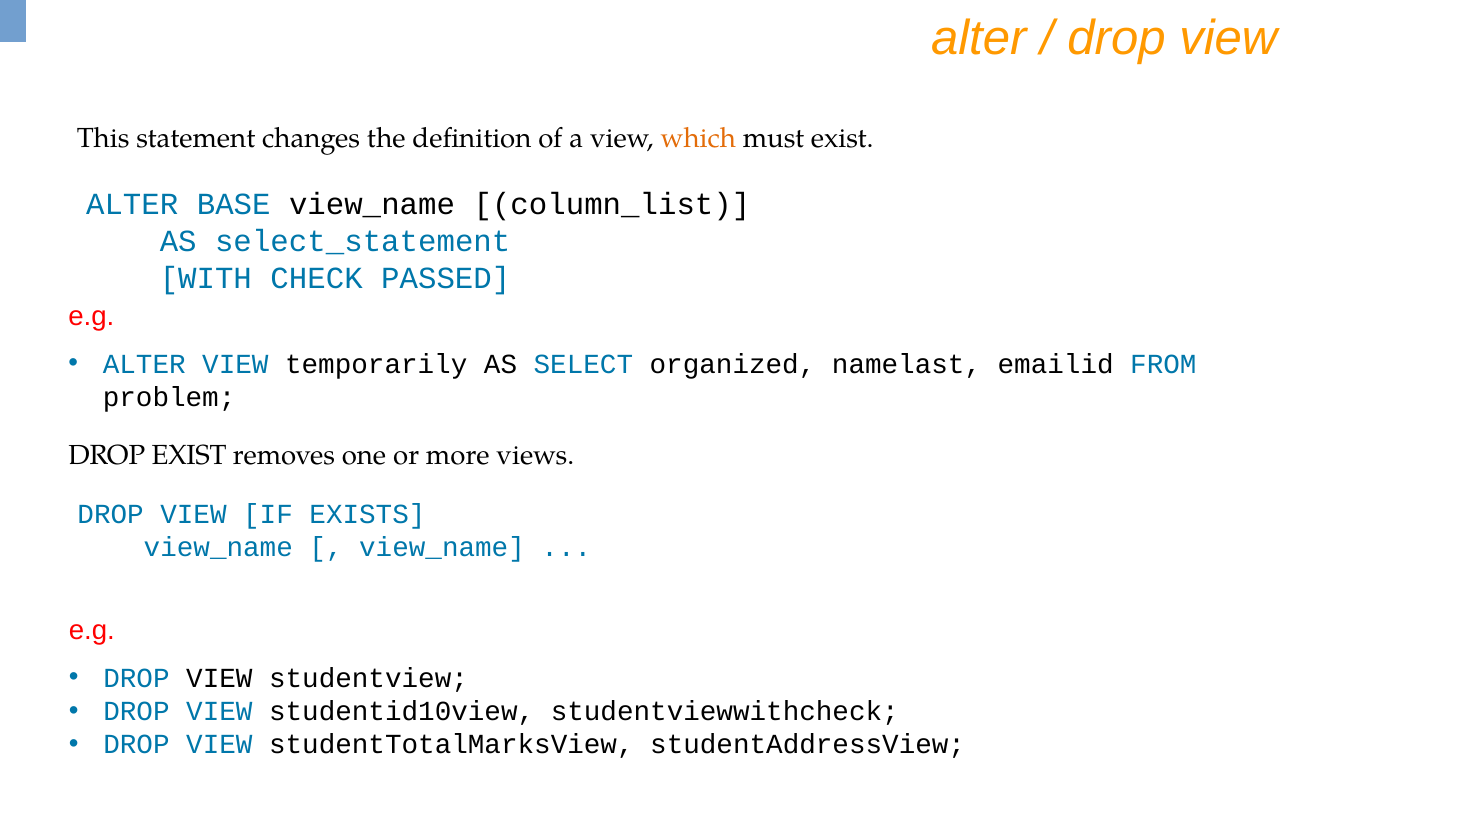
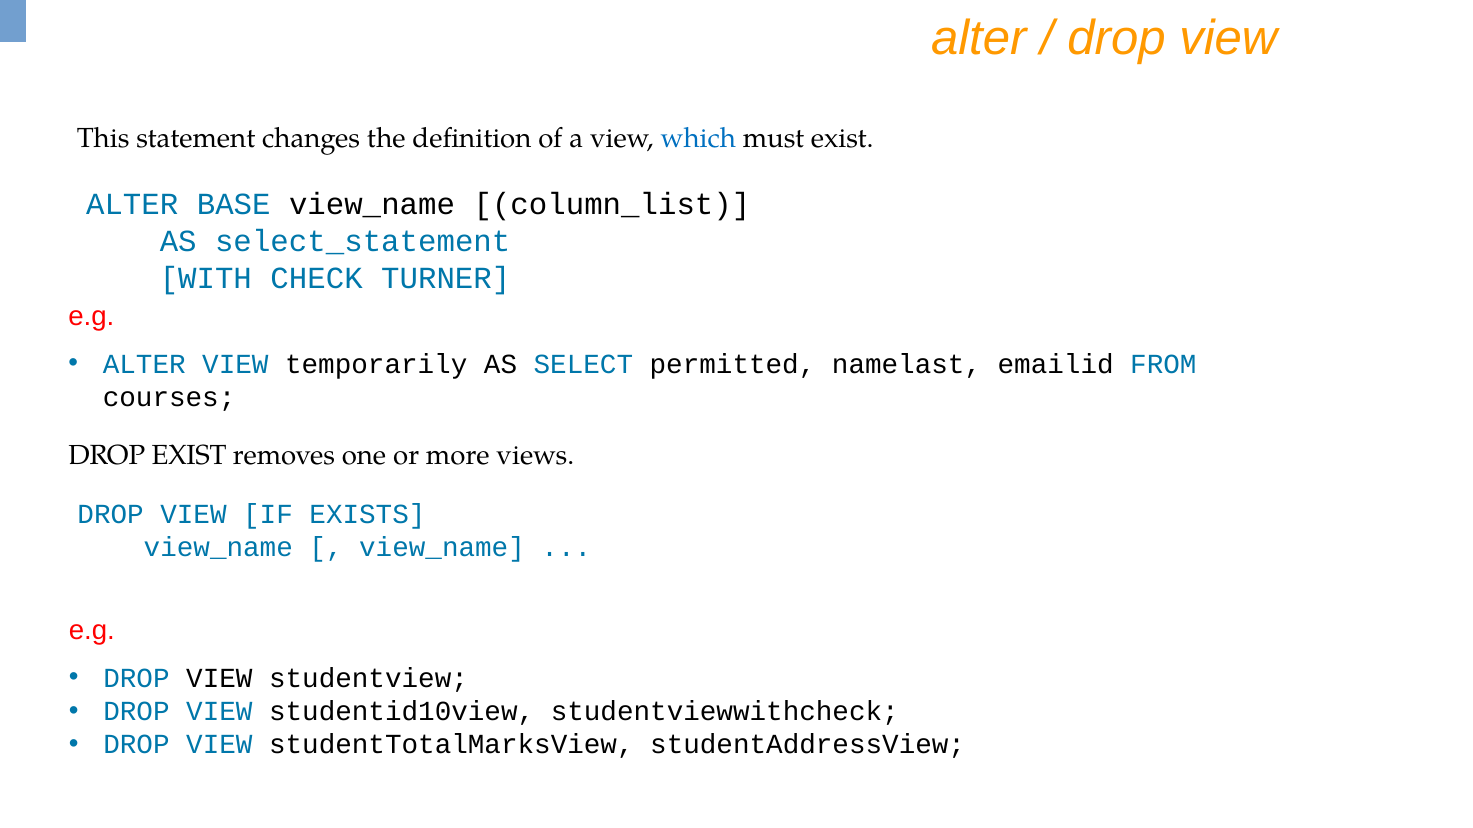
which colour: orange -> blue (698, 138)
PASSED: PASSED -> TURNER (446, 278)
organized: organized -> permitted (733, 364)
problem: problem -> courses (169, 397)
